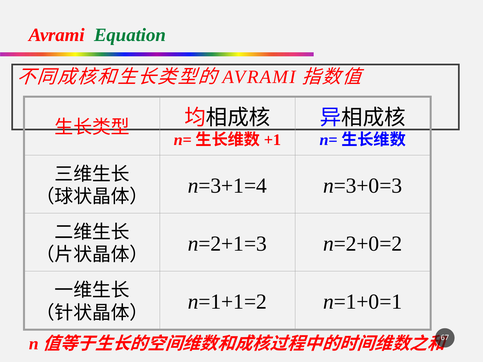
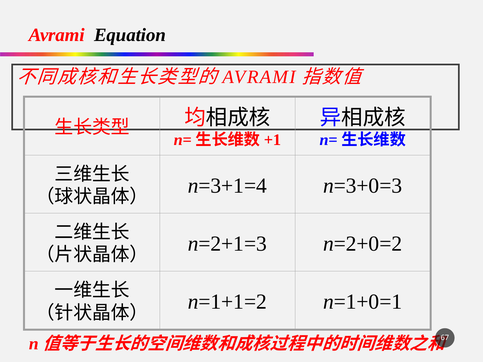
Equation colour: green -> black (130, 35)
